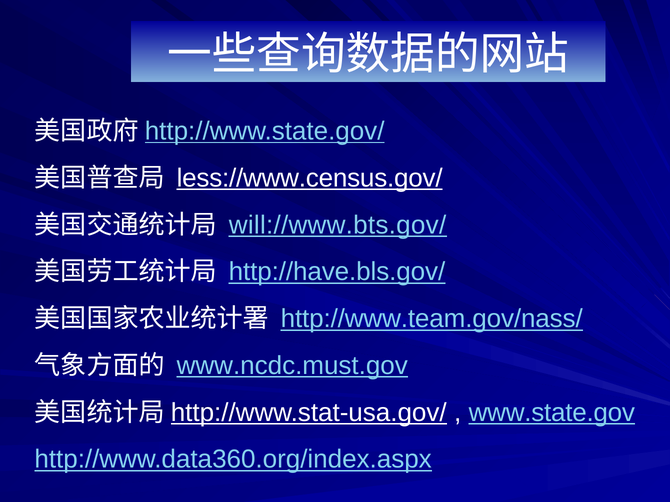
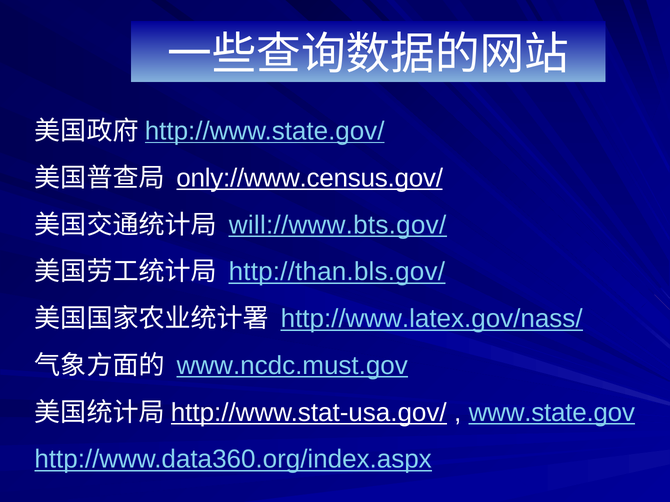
less://www.census.gov/: less://www.census.gov/ -> only://www.census.gov/ (310, 178)
http://have.bls.gov/: http://have.bls.gov/ -> http://than.bls.gov/ (337, 272)
http://www.team.gov/nass/: http://www.team.gov/nass/ -> http://www.latex.gov/nass/ (432, 319)
